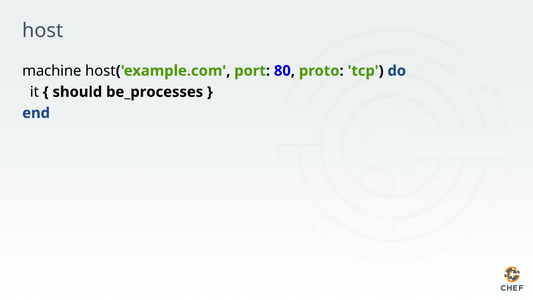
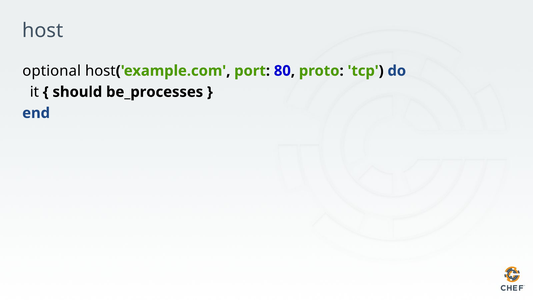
machine: machine -> optional (52, 71)
